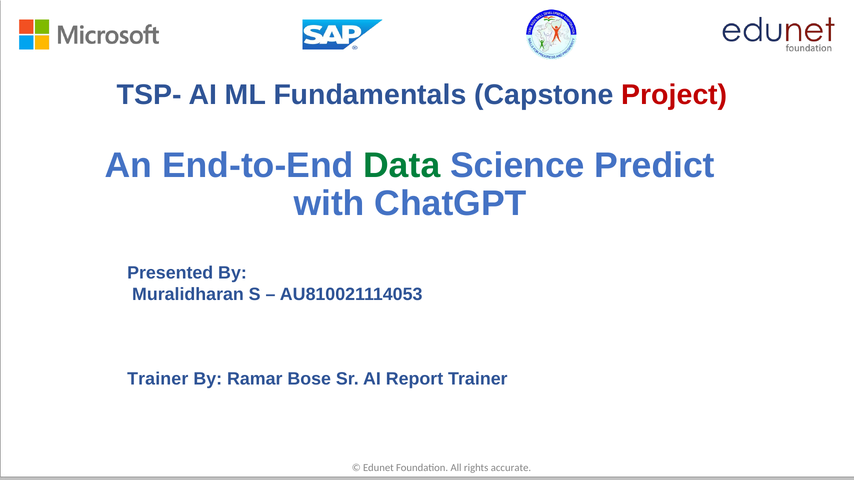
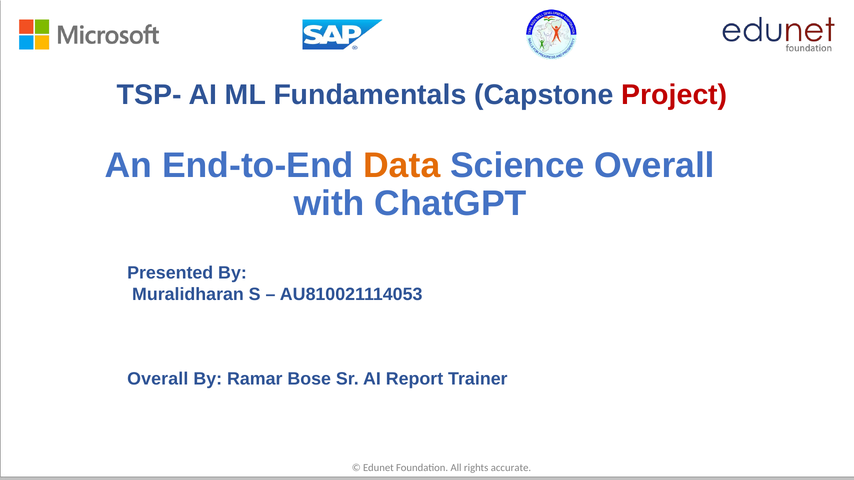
Data colour: green -> orange (402, 165)
Science Predict: Predict -> Overall (655, 165)
Trainer: Trainer -> Overall (158, 379)
